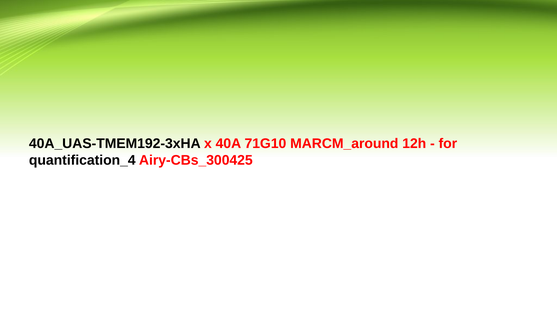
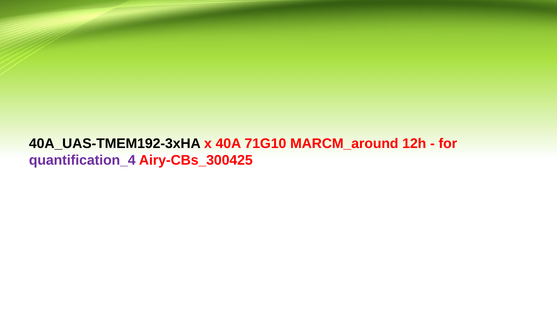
quantification_4 colour: black -> purple (82, 161)
